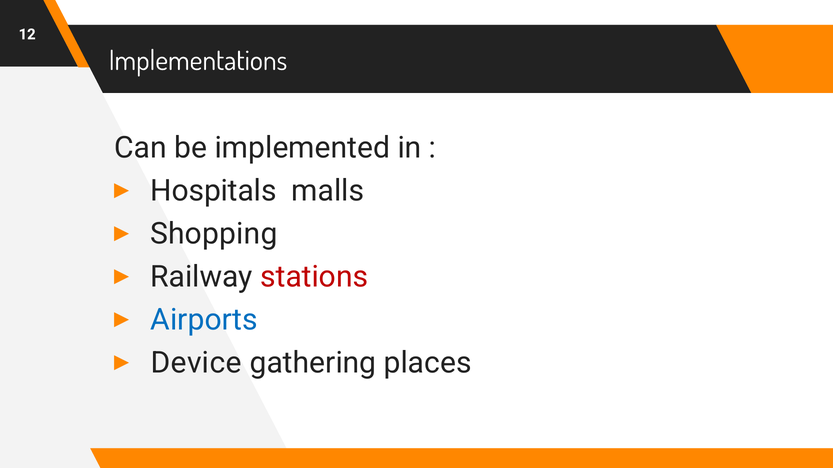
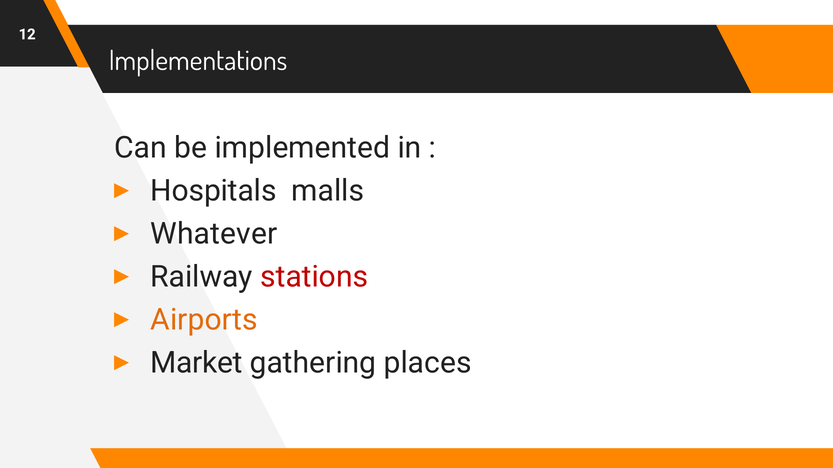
Shopping: Shopping -> Whatever (214, 234)
Airports colour: blue -> orange (204, 320)
Device: Device -> Market (196, 363)
